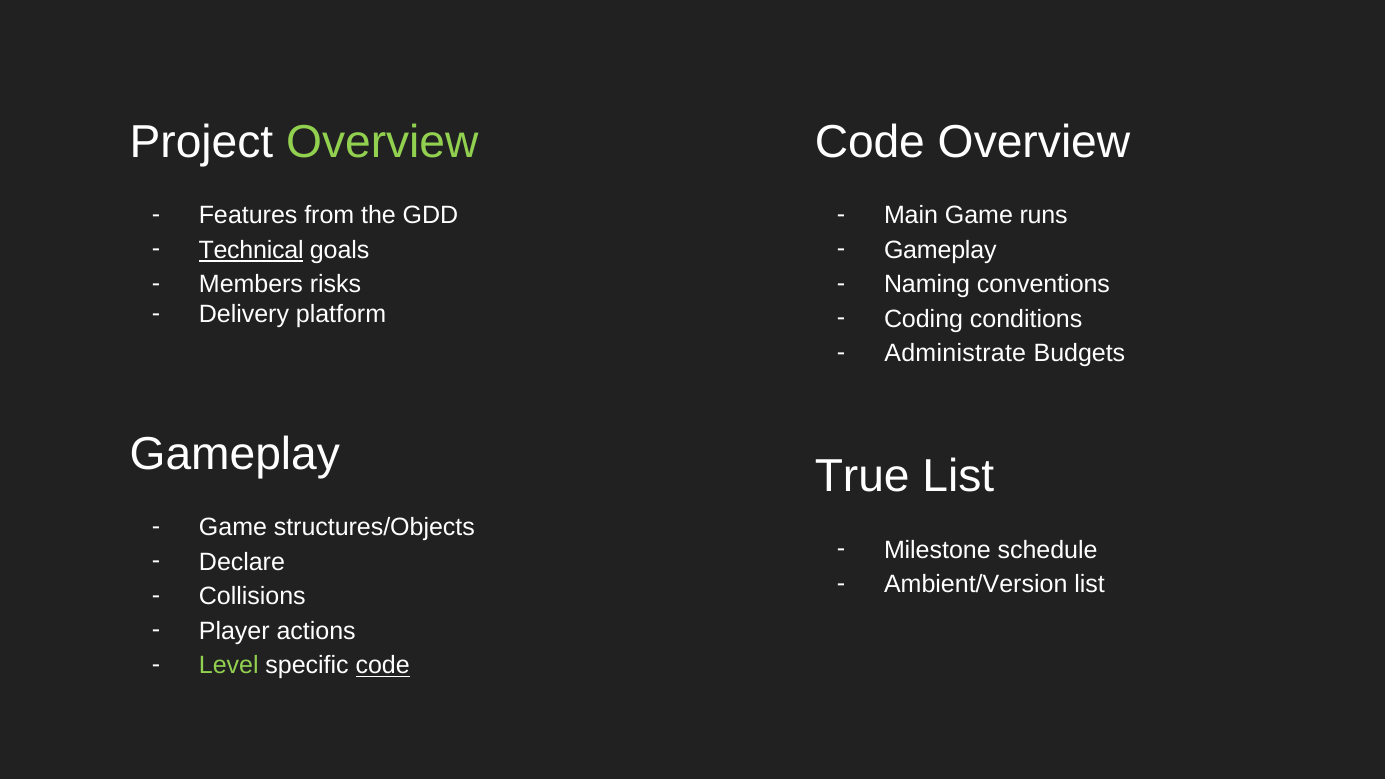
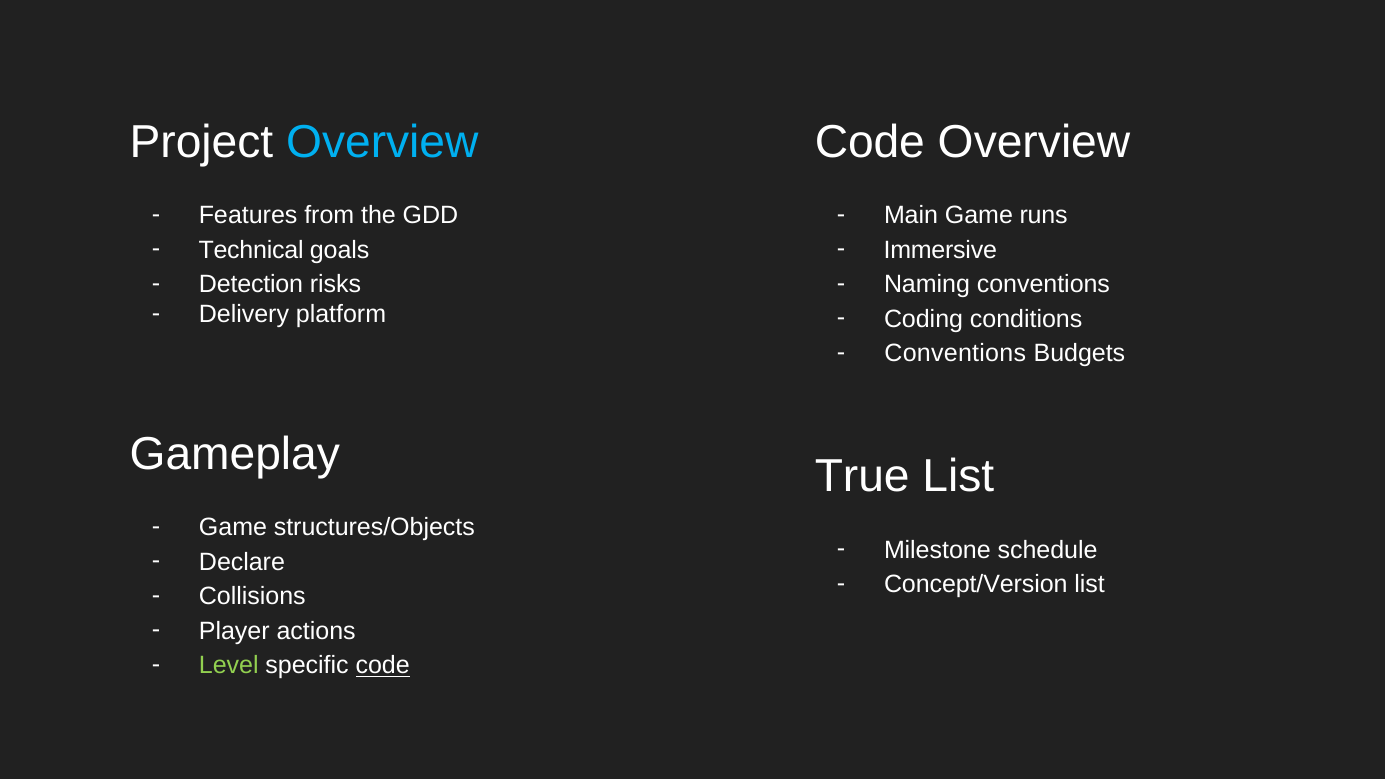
Overview colour: light green -> light blue (382, 142)
Technical underline: present -> none (251, 250)
Gameplay: Gameplay -> Immersive (940, 250)
Members: Members -> Detection (251, 285)
Administrate: Administrate -> Conventions (955, 354)
Ambient/Version: Ambient/Version -> Concept/Version (976, 585)
